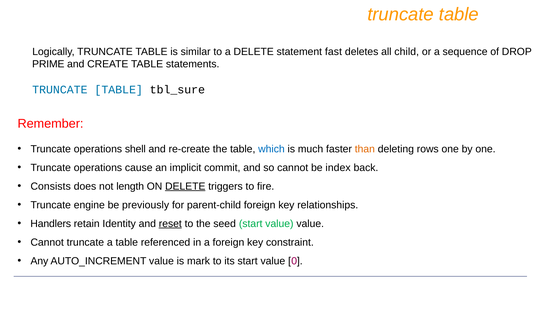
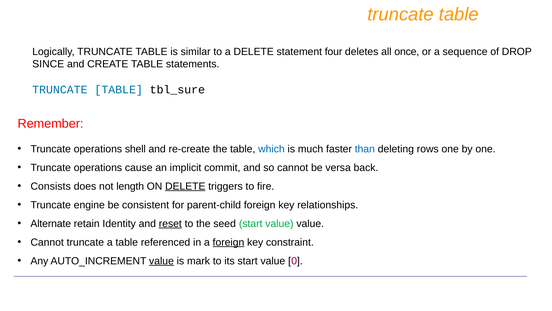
fast: fast -> four (334, 52)
child: child -> once (407, 52)
PRIME: PRIME -> SINCE (48, 64)
than colour: orange -> blue (365, 149)
index: index -> versa (338, 167)
previously: previously -> consistent (146, 205)
Handlers: Handlers -> Alternate (51, 223)
foreign underline: none -> present (228, 242)
value underline: none -> present (161, 260)
